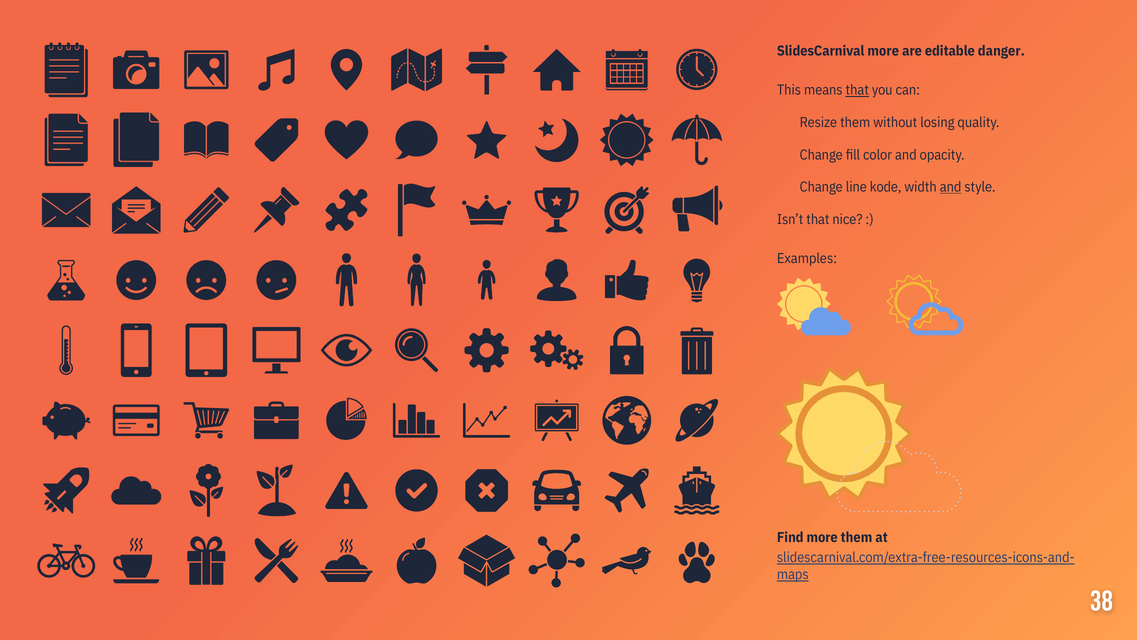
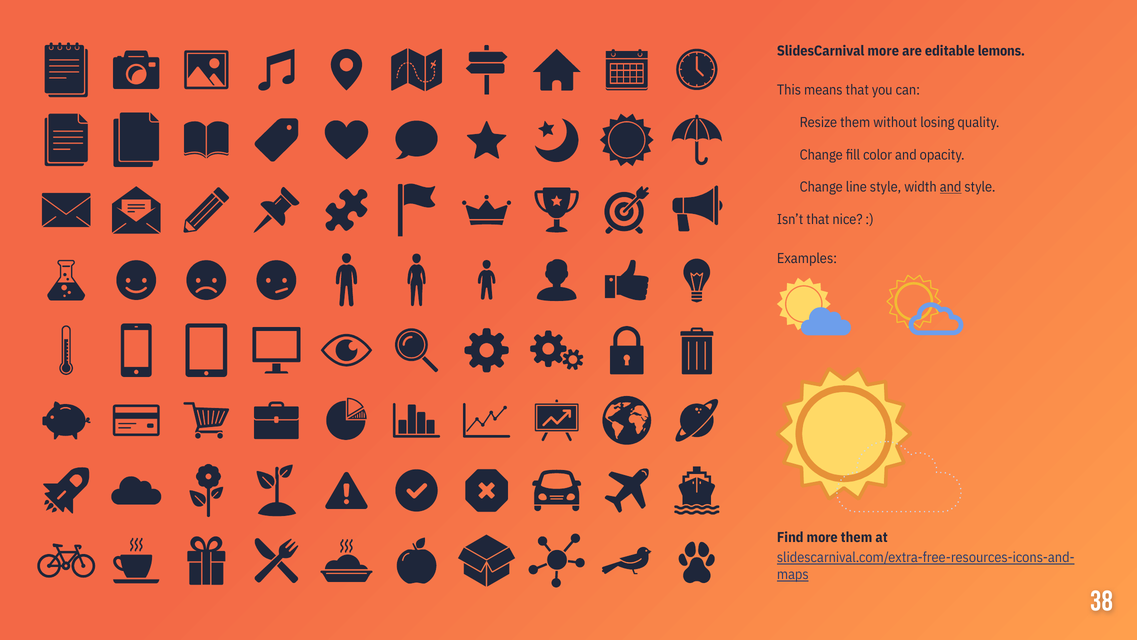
danger: danger -> lemons (1001, 51)
that underline: present -> none (857, 90)
line kode: kode -> style (886, 187)
